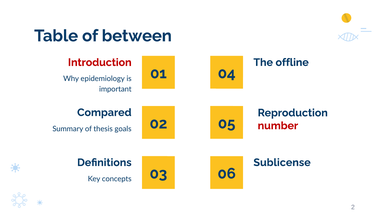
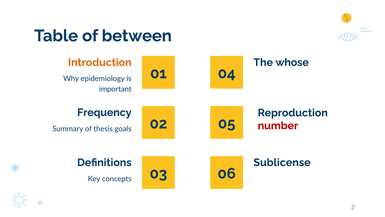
offline: offline -> whose (292, 62)
Introduction colour: red -> orange (100, 62)
Compared: Compared -> Frequency (104, 112)
